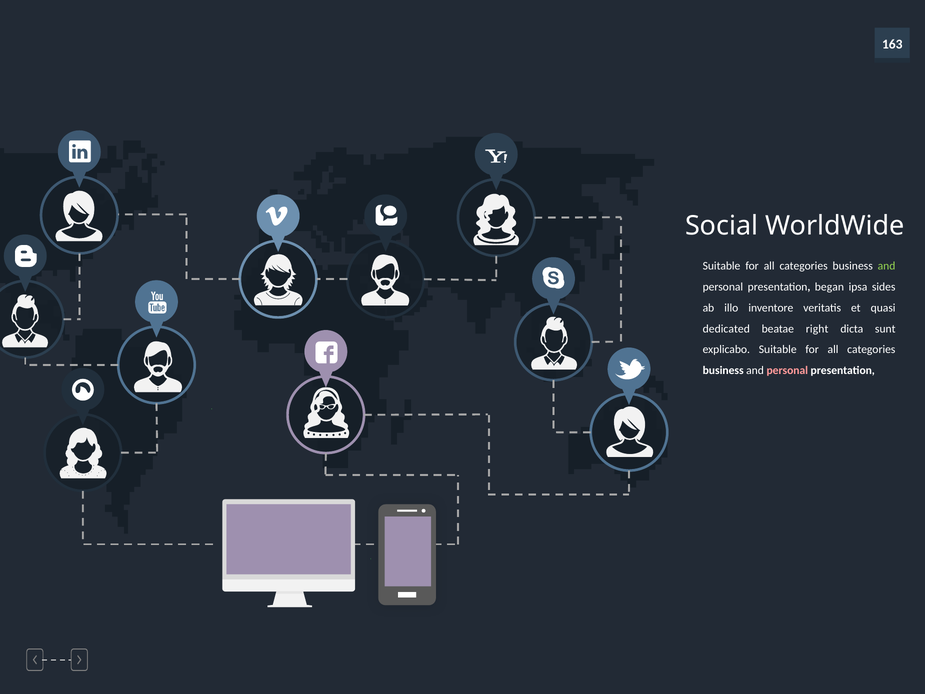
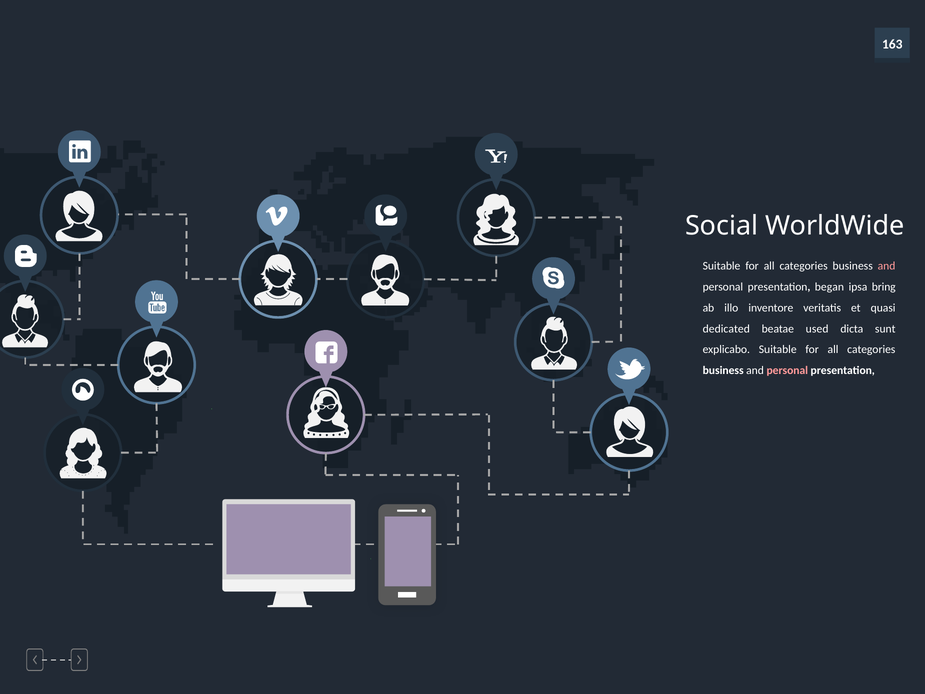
and colour: light green -> pink (887, 266)
sides: sides -> bring (884, 287)
right: right -> used (817, 329)
